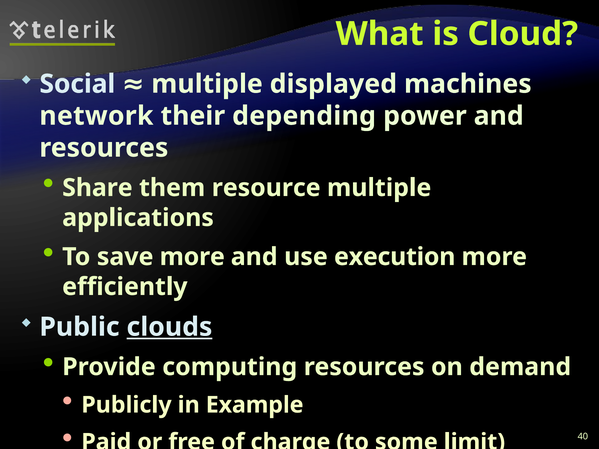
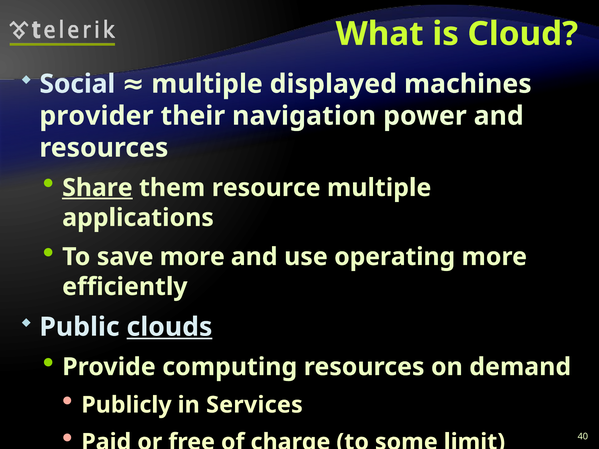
network: network -> provider (96, 116)
depending: depending -> navigation (304, 116)
Share underline: none -> present (97, 188)
execution: execution -> operating (395, 257)
Example: Example -> Services (254, 405)
